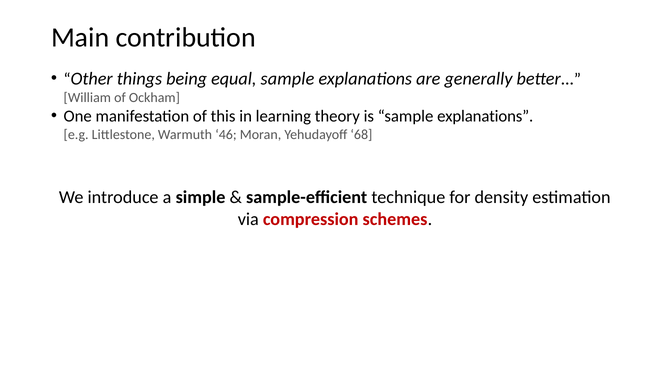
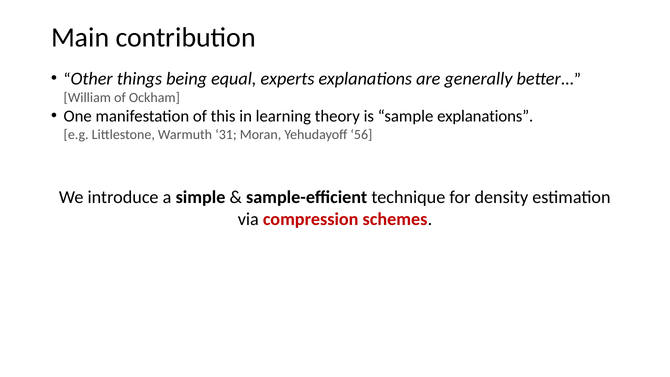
equal sample: sample -> experts (288, 79)
46: 46 -> 31 (226, 134)
68: 68 -> 56 (361, 134)
